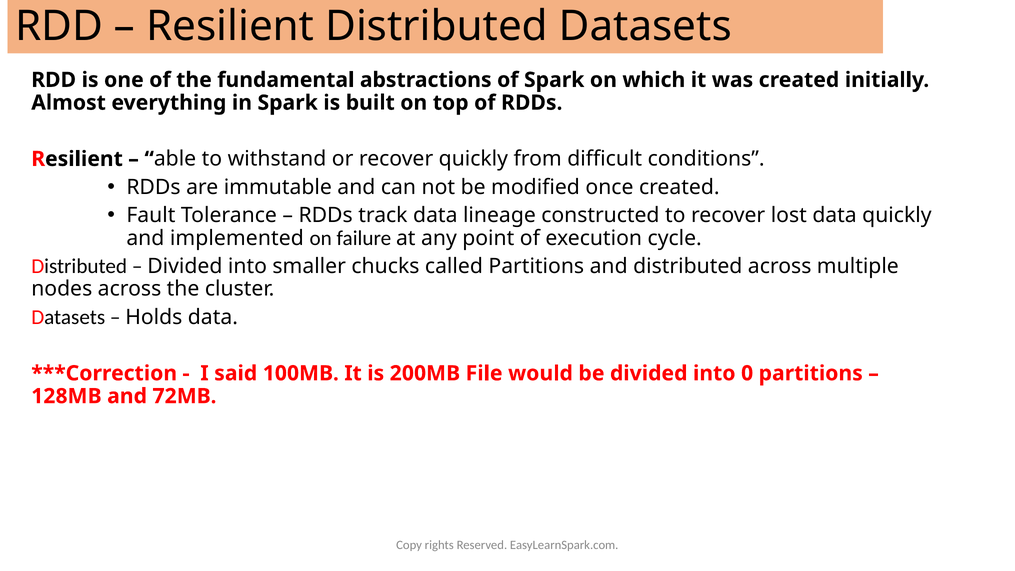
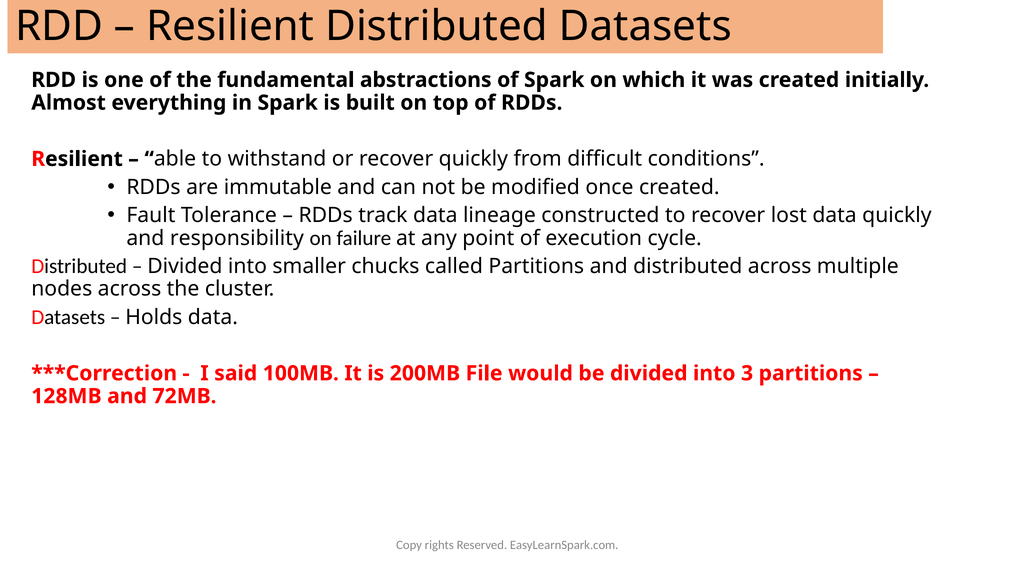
implemented: implemented -> responsibility (237, 238)
0: 0 -> 3 (747, 373)
